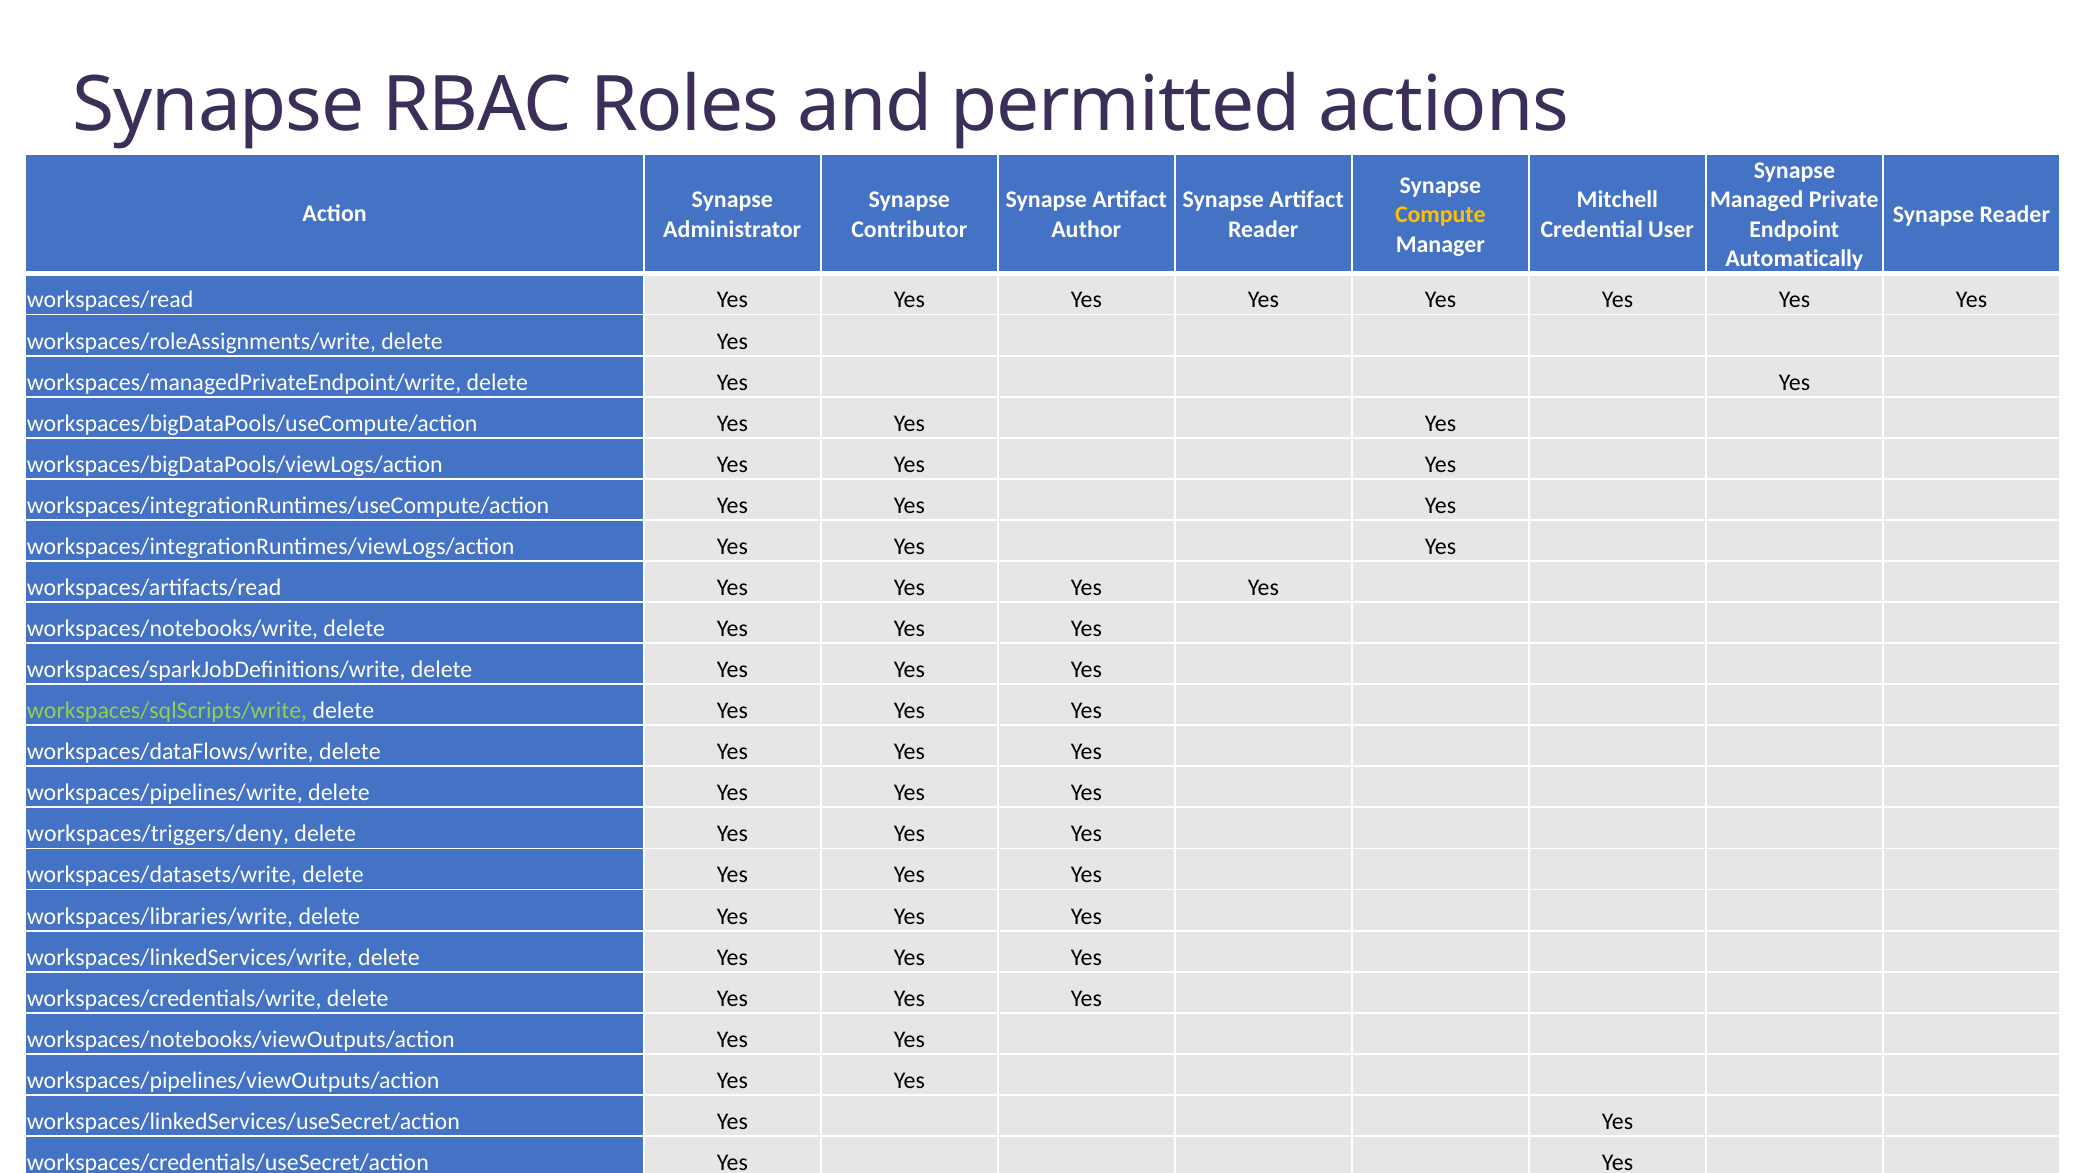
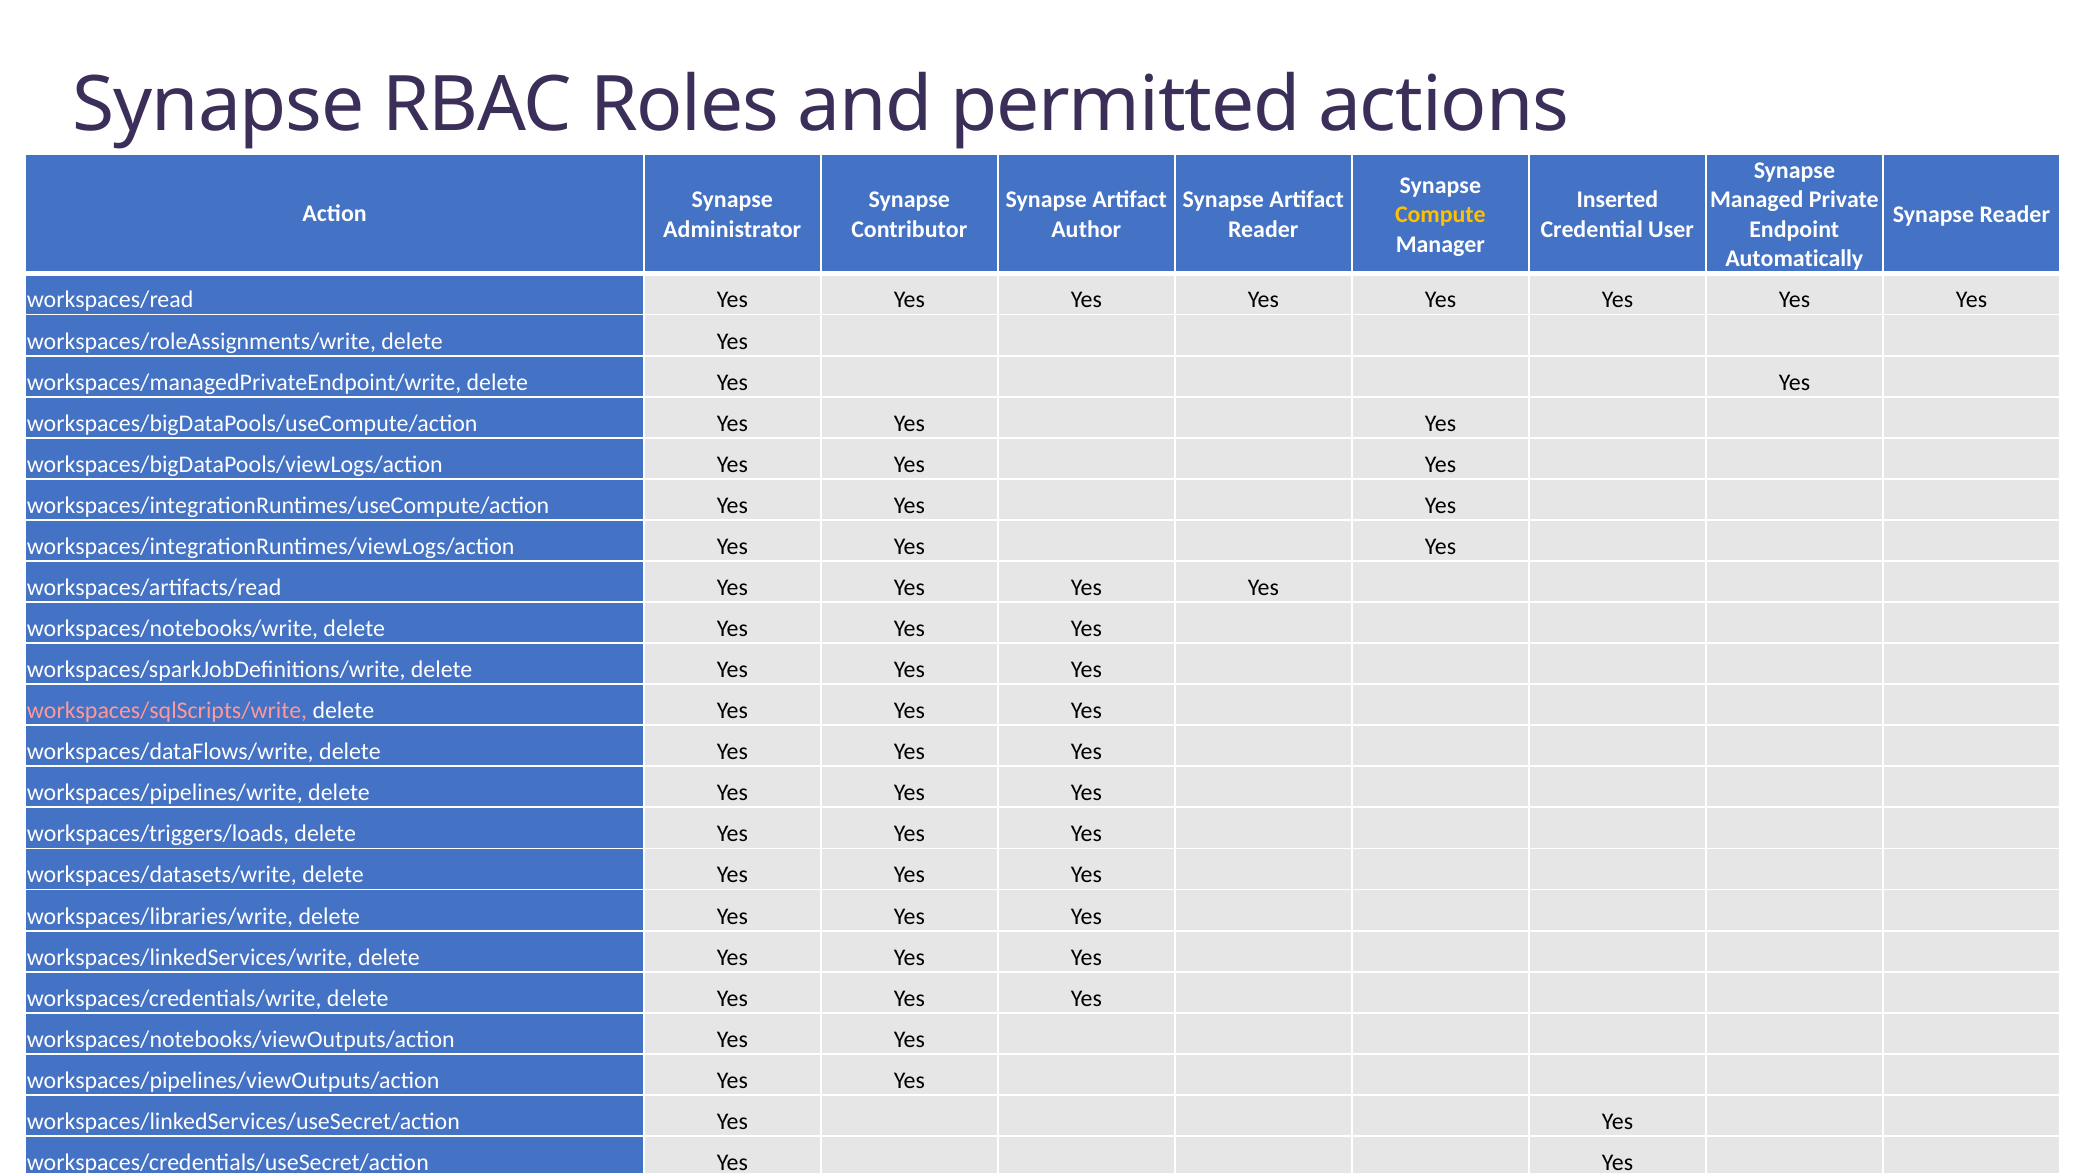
Mitchell: Mitchell -> Inserted (1617, 200)
workspaces/sqlScripts/write colour: light green -> pink (167, 711)
workspaces/triggers/deny: workspaces/triggers/deny -> workspaces/triggers/loads (158, 834)
